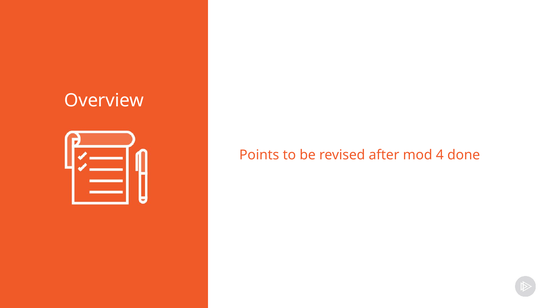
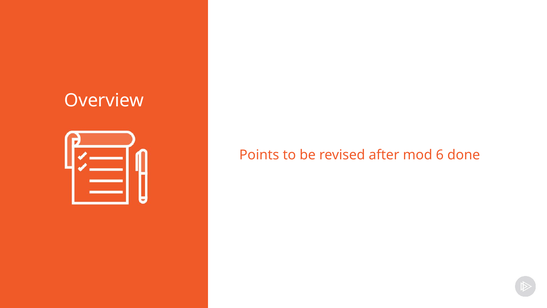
4: 4 -> 6 (440, 155)
